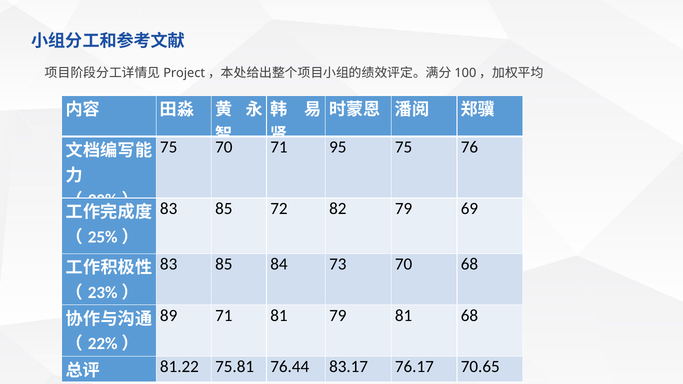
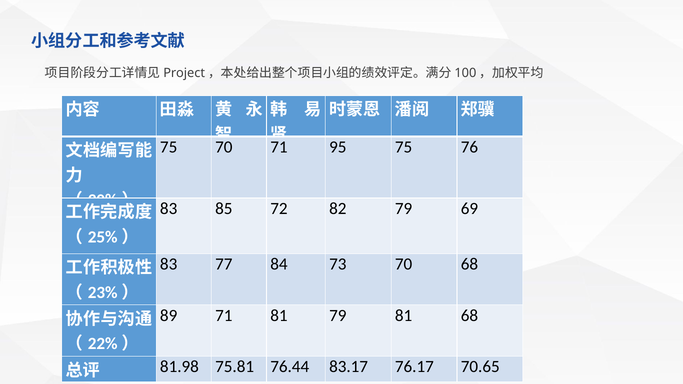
85: 85 -> 77 (224, 264)
81.22: 81.22 -> 81.98 (179, 367)
